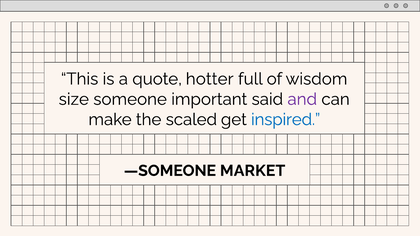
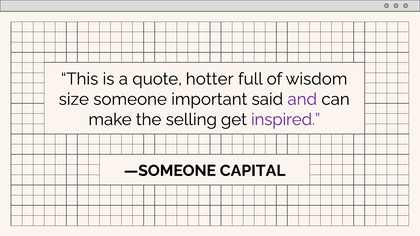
scaled: scaled -> selling (191, 120)
inspired colour: blue -> purple (286, 120)
MARKET: MARKET -> CAPITAL (253, 171)
